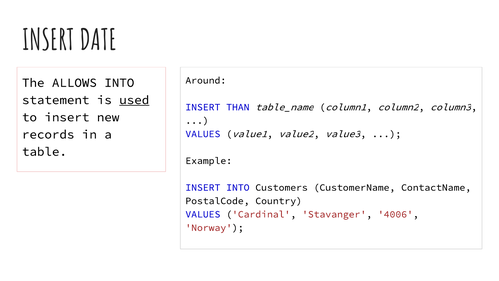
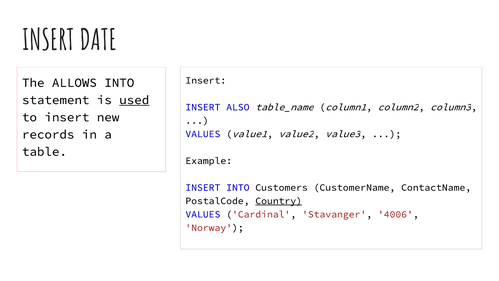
Around: Around -> Insert (206, 80)
THAN: THAN -> ALSO (238, 107)
Country underline: none -> present (279, 201)
